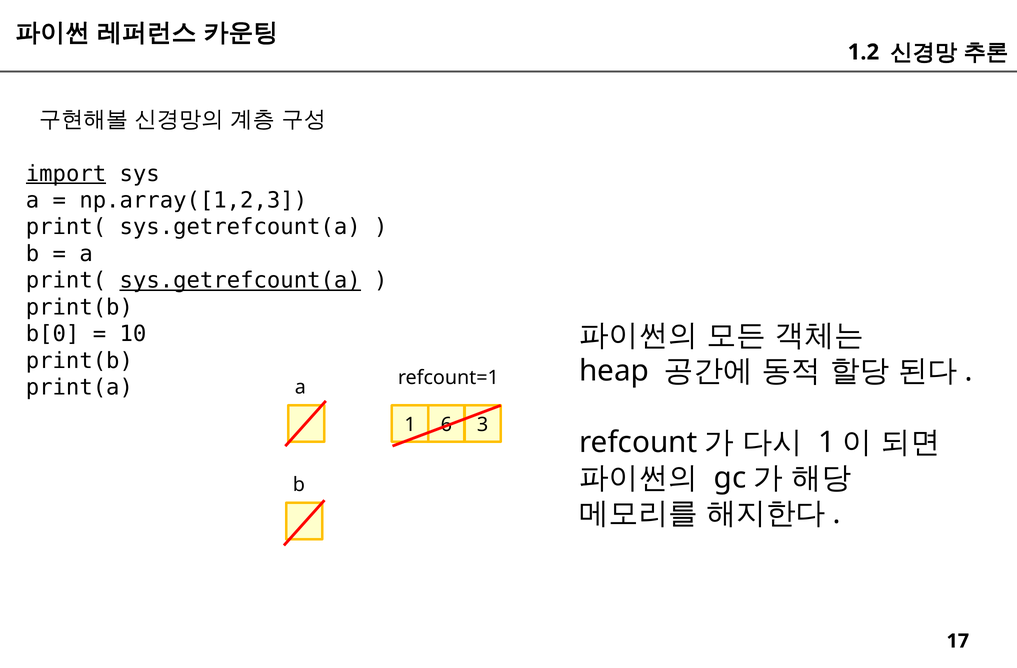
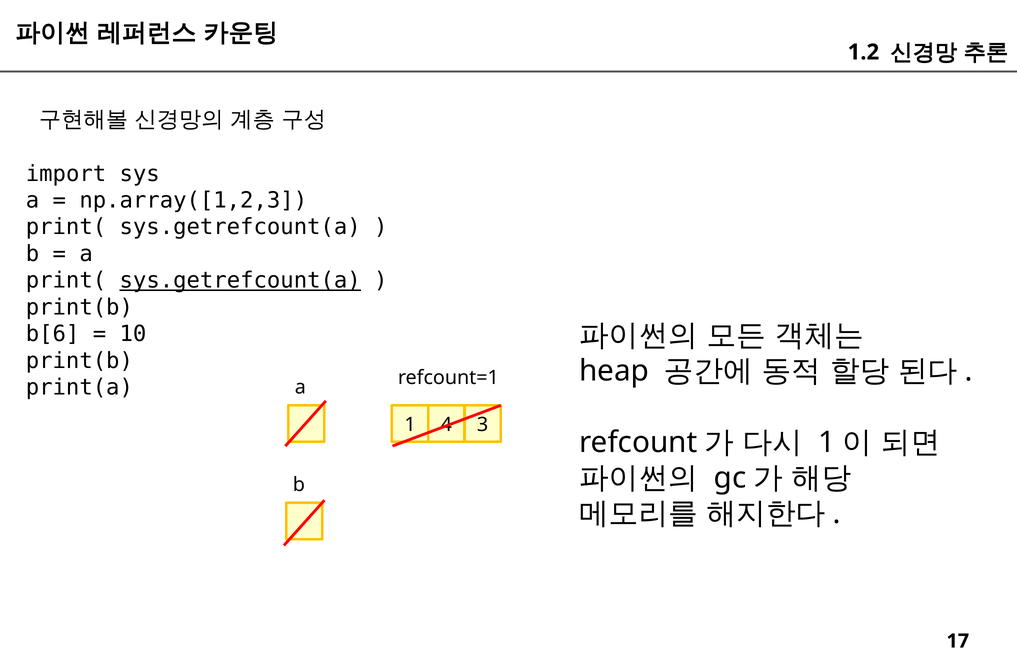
import underline: present -> none (66, 174)
b[0: b[0 -> b[6 (53, 334)
6: 6 -> 4 (446, 425)
